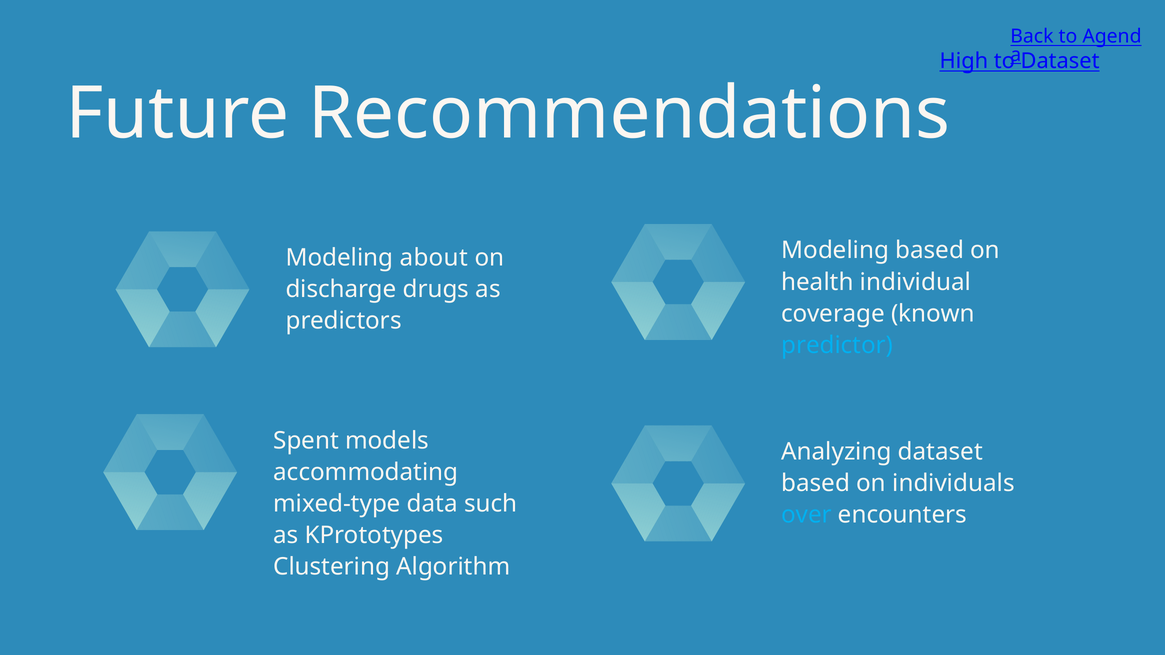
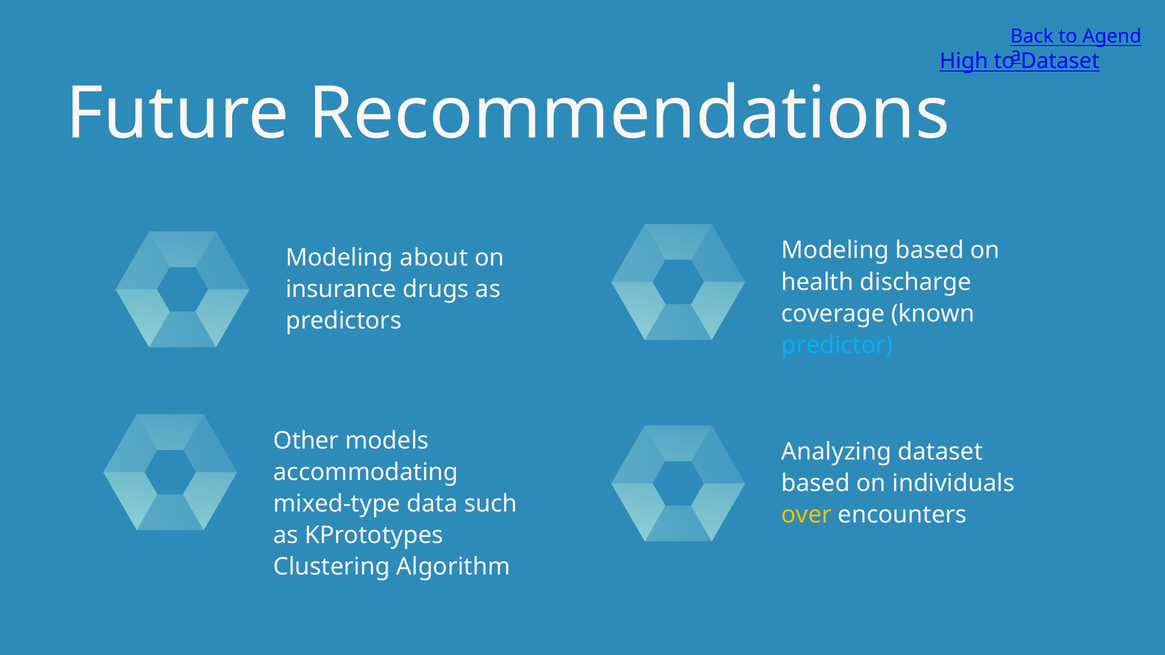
individual: individual -> discharge (916, 282)
discharge: discharge -> insurance (341, 289)
Spent: Spent -> Other (306, 441)
over colour: light blue -> yellow (807, 515)
